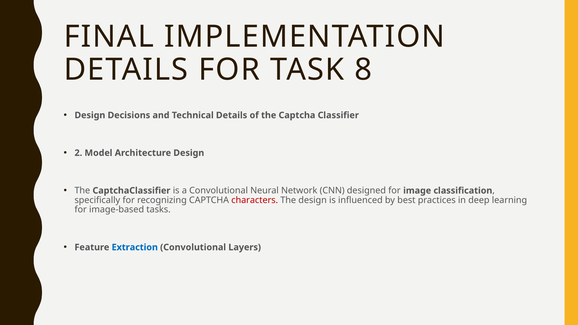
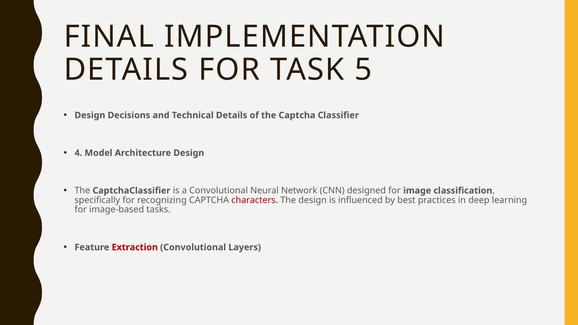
8: 8 -> 5 (363, 70)
2: 2 -> 4 (78, 153)
Extraction colour: blue -> red (135, 247)
